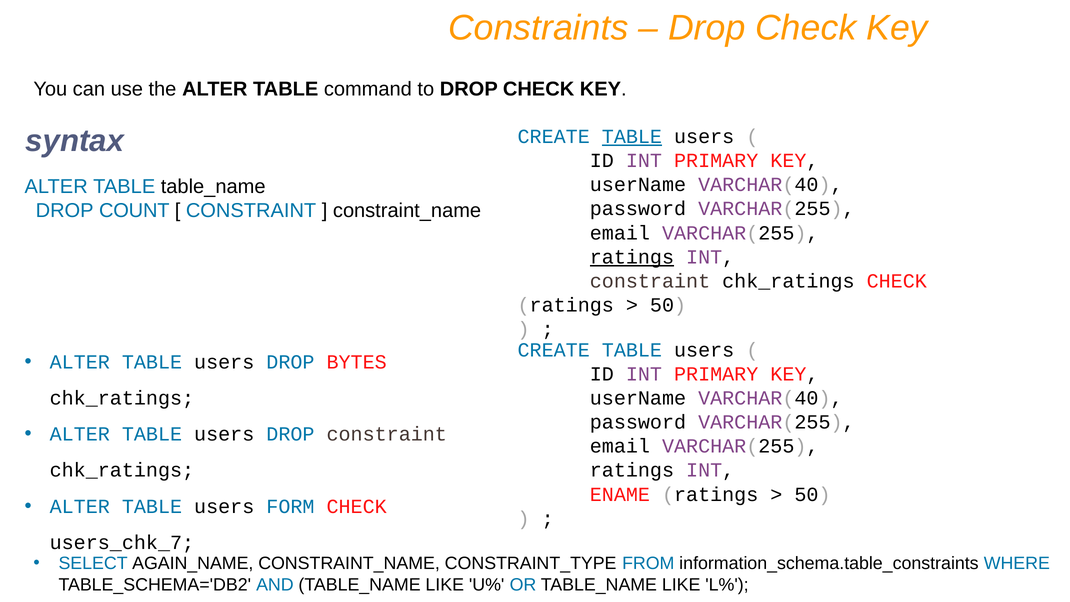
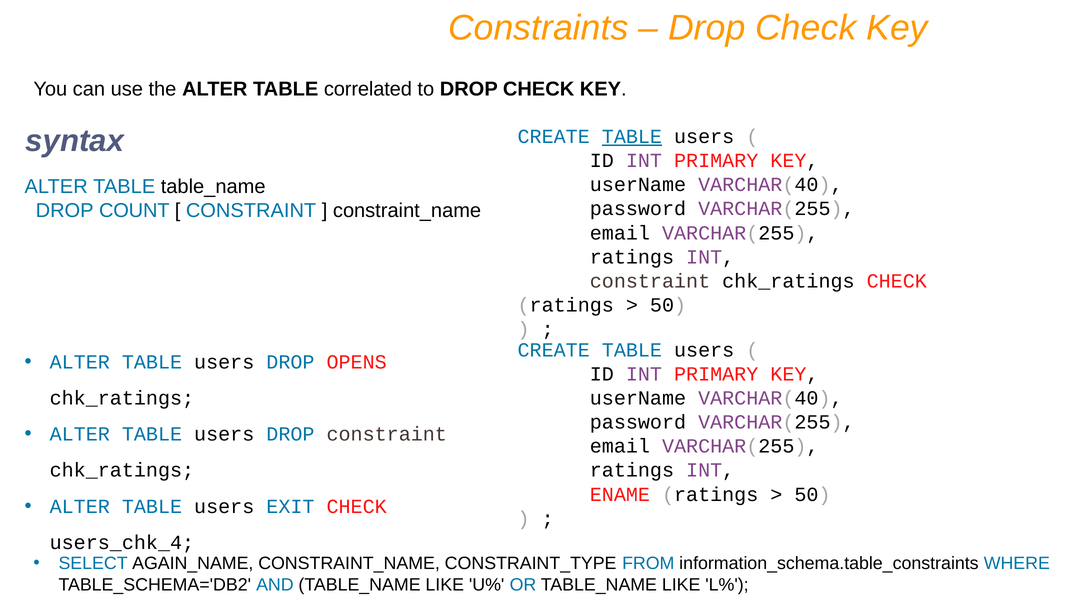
command: command -> correlated (368, 89)
ratings underline: present -> none (632, 257)
BYTES: BYTES -> OPENS (357, 362)
FORM: FORM -> EXIT (290, 506)
users_chk_7: users_chk_7 -> users_chk_4 (122, 542)
